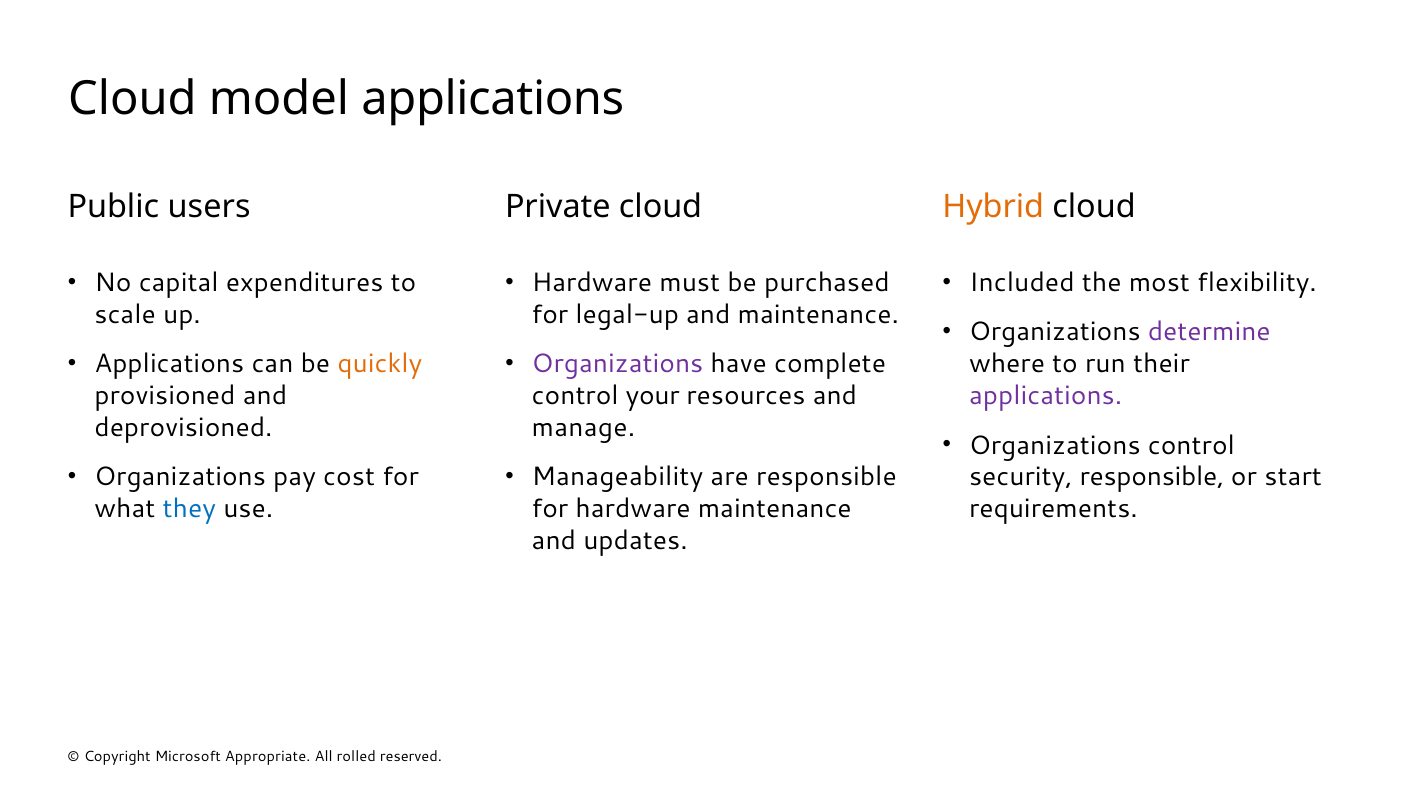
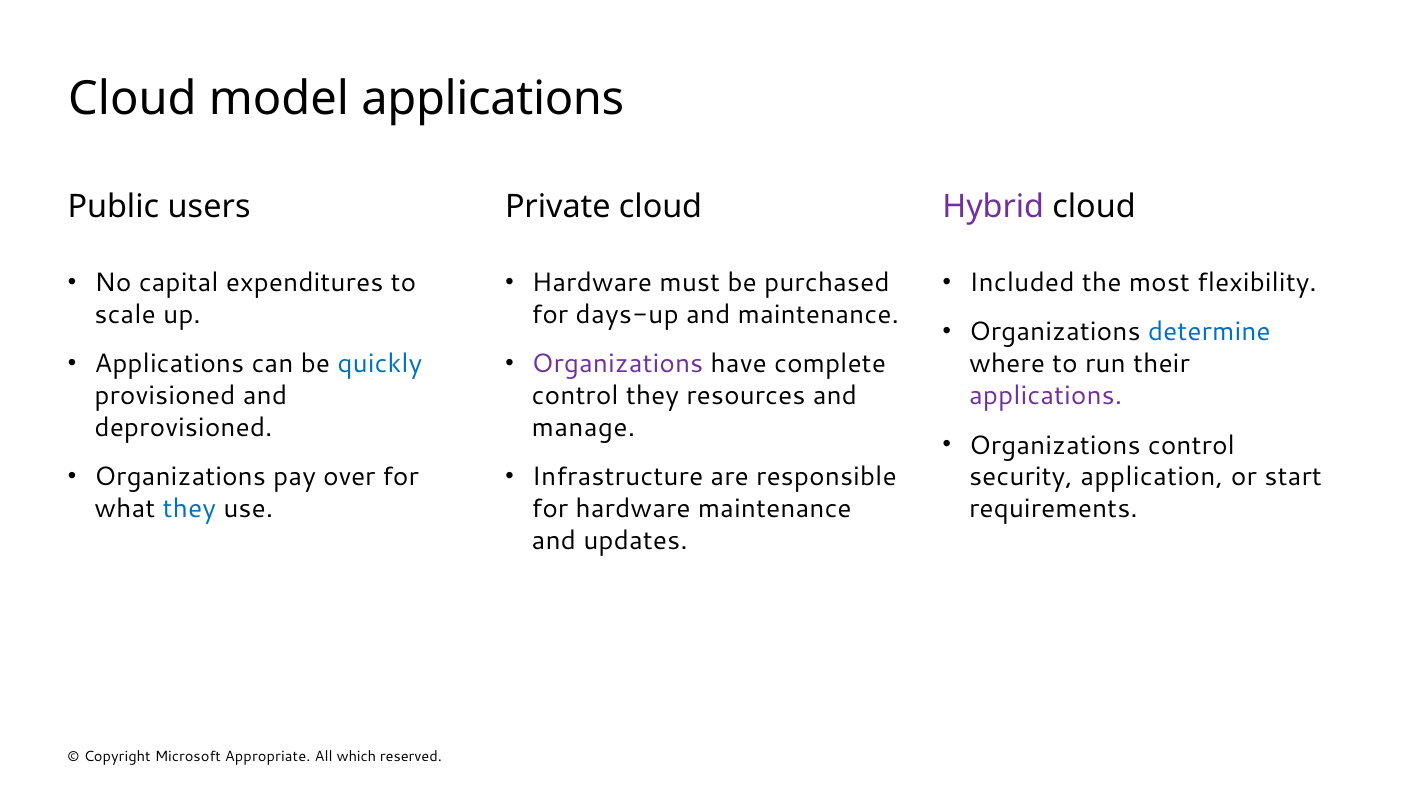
Hybrid colour: orange -> purple (993, 206)
legal-up: legal-up -> days-up (627, 314)
determine colour: purple -> blue (1209, 332)
quickly colour: orange -> blue (380, 364)
control your: your -> they (653, 396)
cost: cost -> over (349, 477)
Manageability: Manageability -> Infrastructure (618, 477)
security responsible: responsible -> application (1152, 477)
rolled: rolled -> which (356, 757)
